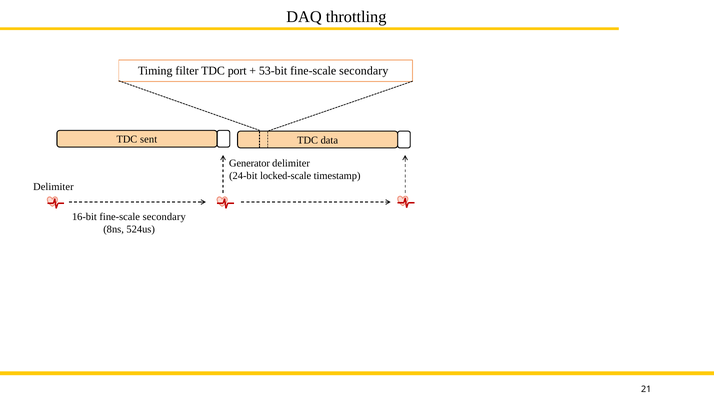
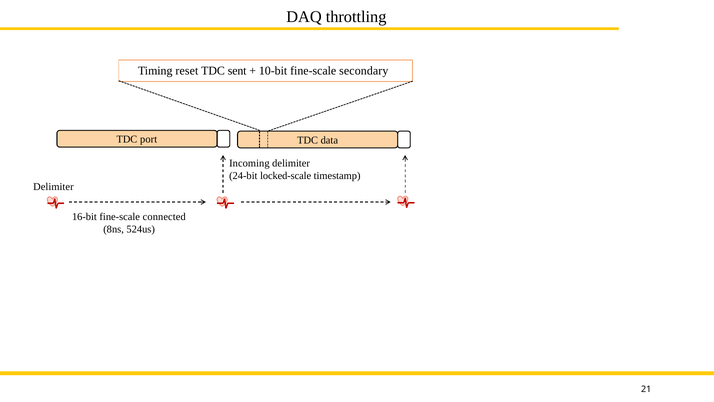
filter: filter -> reset (187, 71)
port: port -> sent (237, 71)
53-bit: 53-bit -> 10-bit (273, 71)
sent: sent -> port (149, 139)
Generator: Generator -> Incoming (249, 163)
16-bit fine-scale secondary: secondary -> connected (164, 217)
